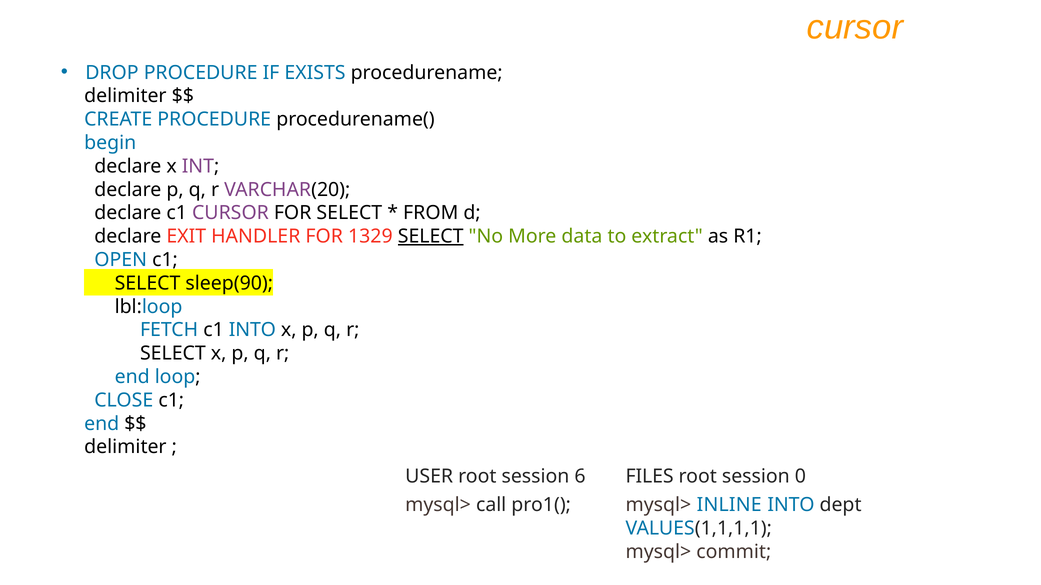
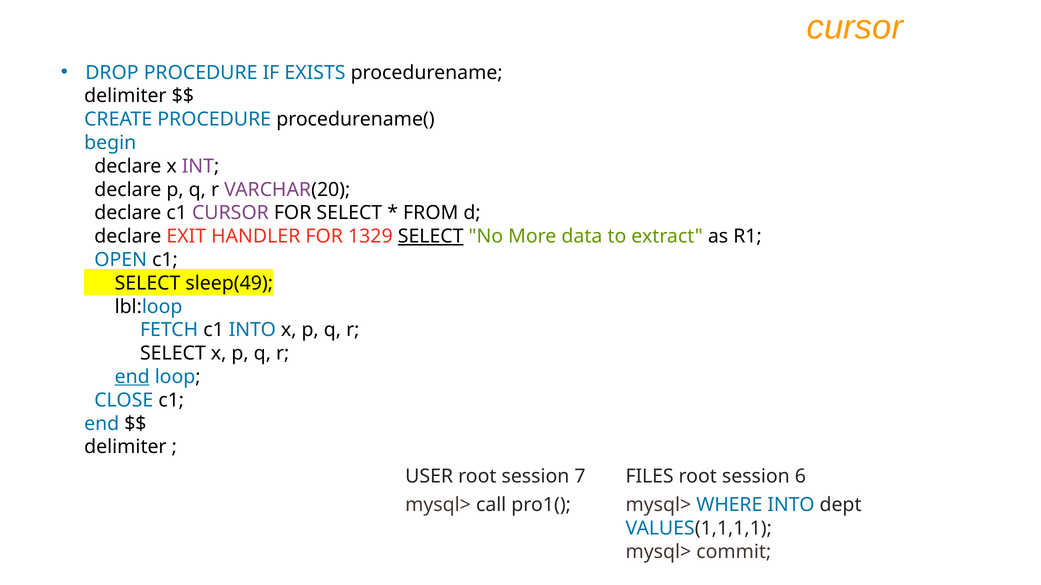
sleep(90: sleep(90 -> sleep(49 (229, 283)
end underline: none -> present (132, 377)
6: 6 -> 7 (580, 477)
0: 0 -> 6 (800, 477)
INLINE: INLINE -> WHERE (729, 505)
